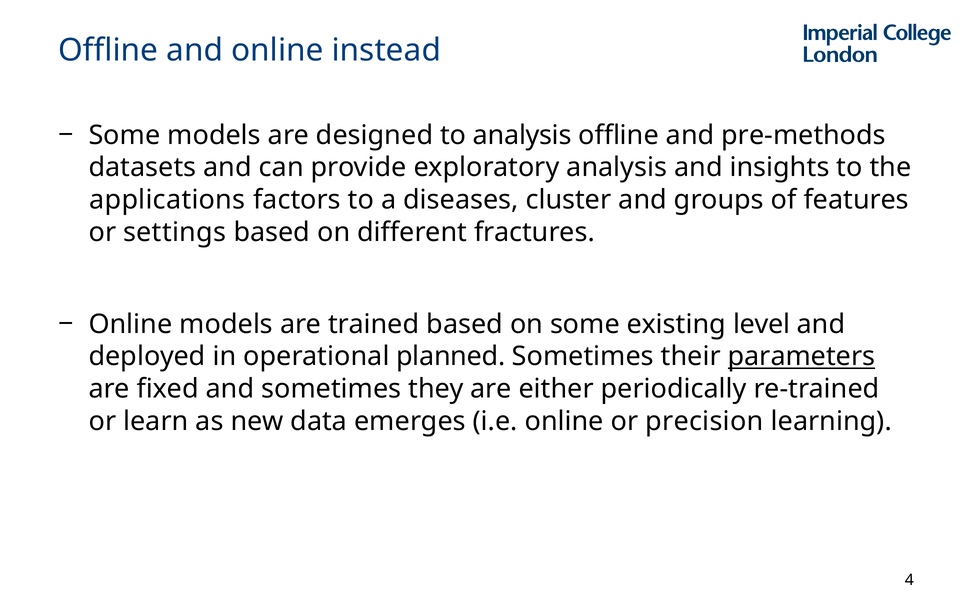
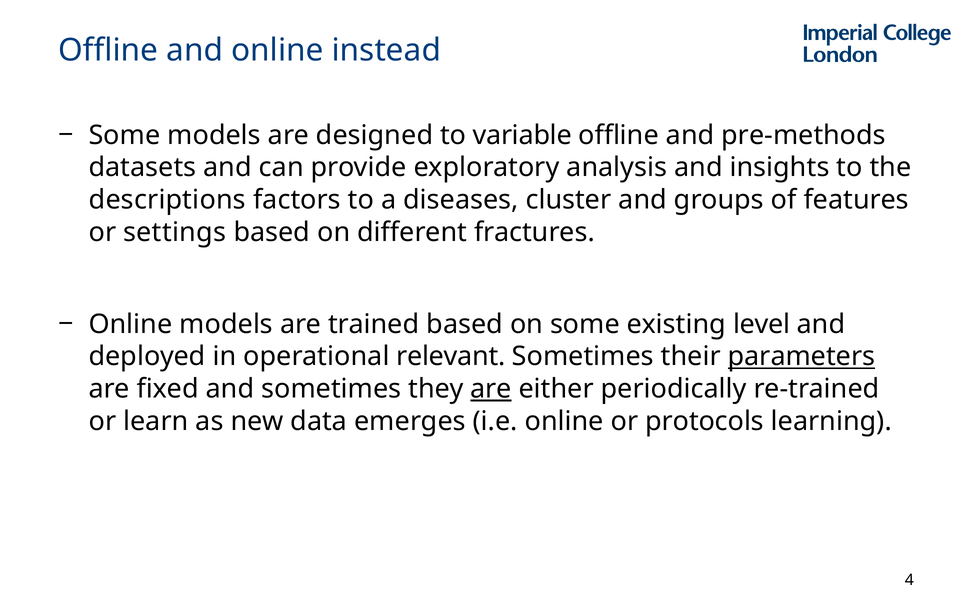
to analysis: analysis -> variable (522, 135)
applications: applications -> descriptions (167, 200)
planned: planned -> relevant (451, 357)
are underline: none -> present (491, 389)
precision: precision -> protocols (705, 422)
